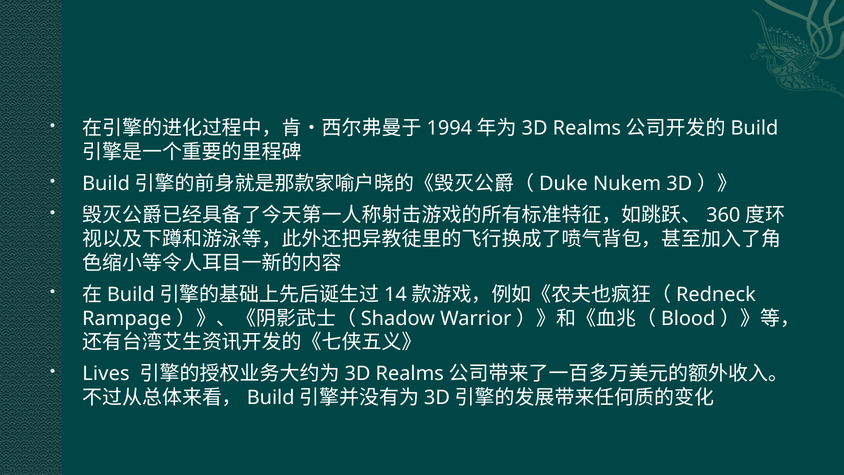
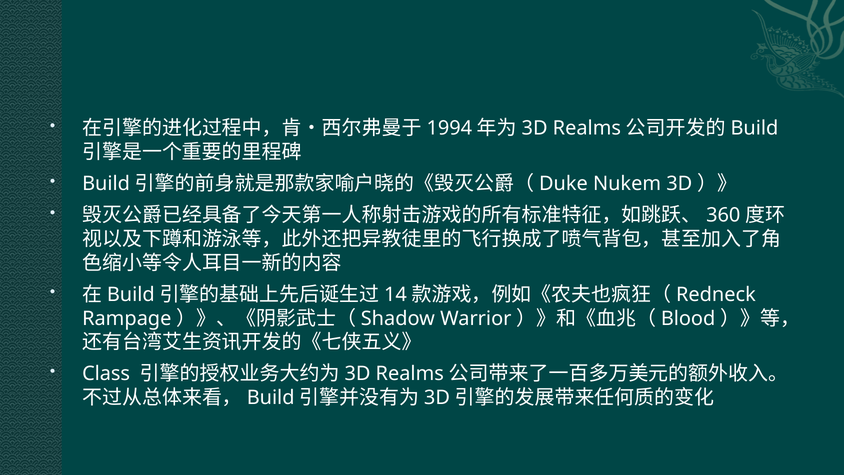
Lives: Lives -> Class (106, 374)
